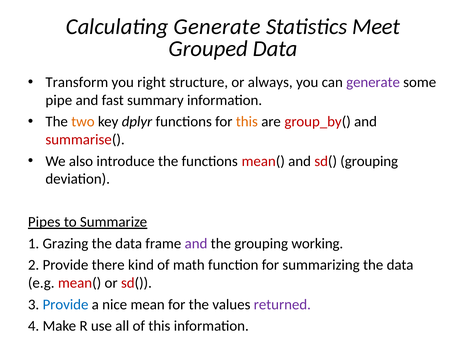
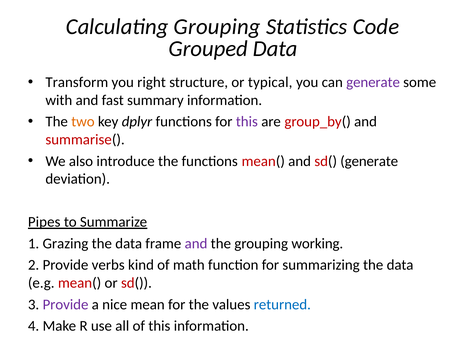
Calculating Generate: Generate -> Grouping (217, 27)
Meet: Meet -> Code (376, 27)
always: always -> typical (270, 82)
pipe: pipe -> with (59, 100)
this colour: orange -> purple (247, 122)
sd( grouping: grouping -> generate (369, 161)
there: there -> verbs (108, 265)
Provide colour: blue -> purple (66, 304)
returned colour: purple -> blue (282, 304)
